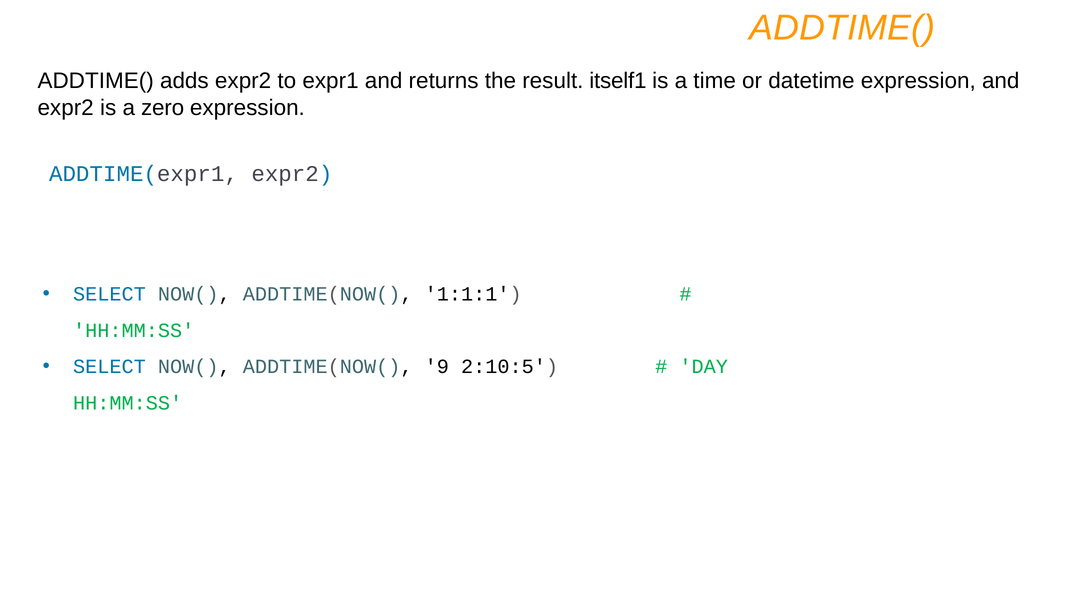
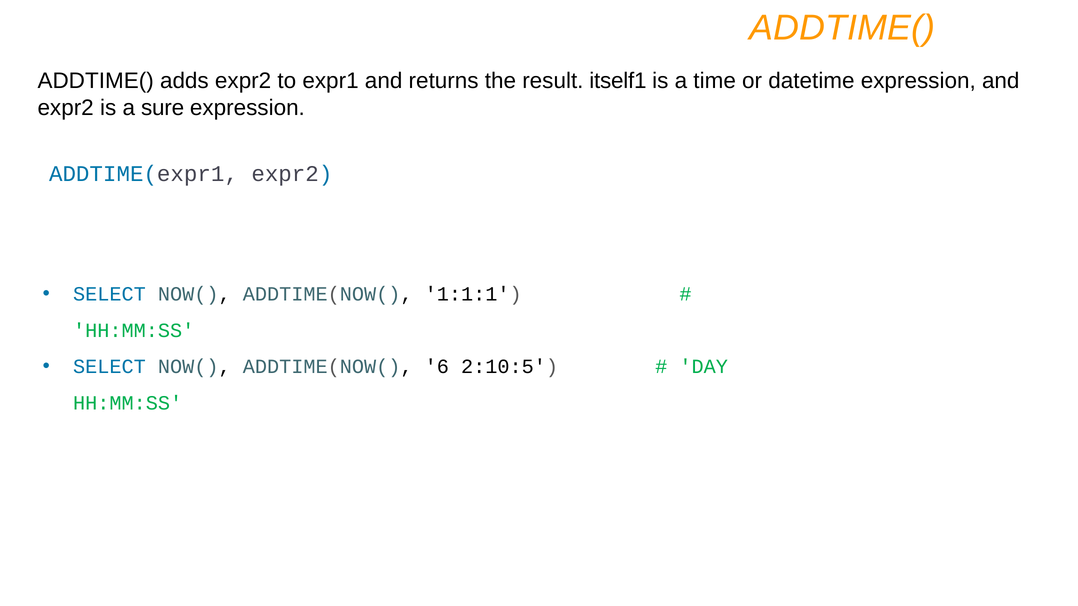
zero: zero -> sure (163, 108)
9: 9 -> 6 (437, 367)
